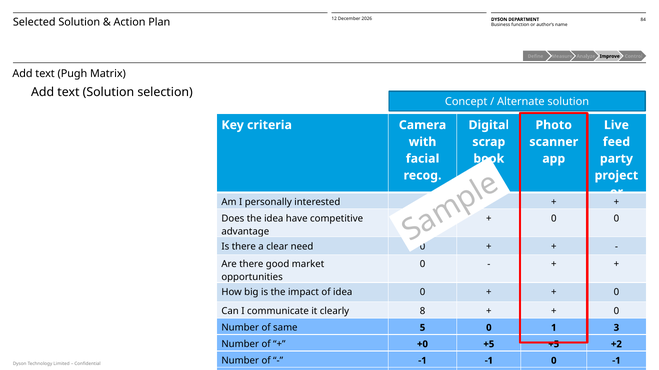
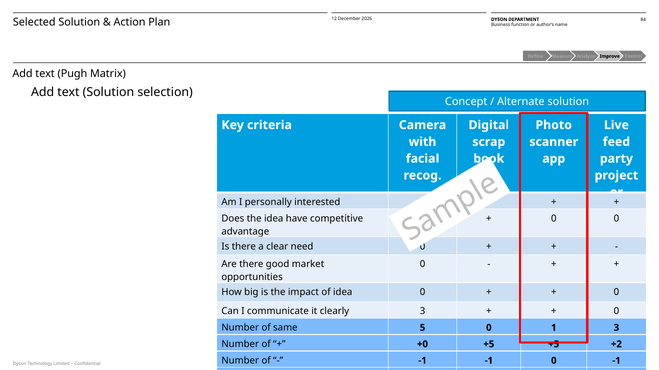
clearly 8: 8 -> 3 (423, 312)
